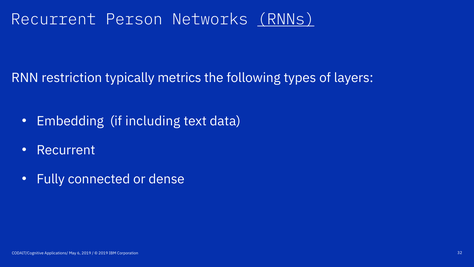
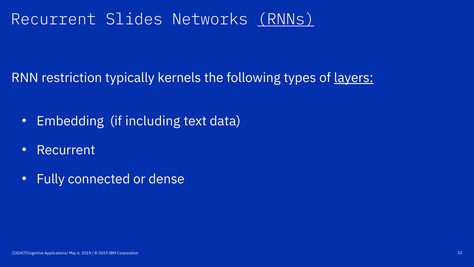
Person: Person -> Slides (134, 19)
metrics: metrics -> kernels (179, 78)
layers underline: none -> present (354, 78)
